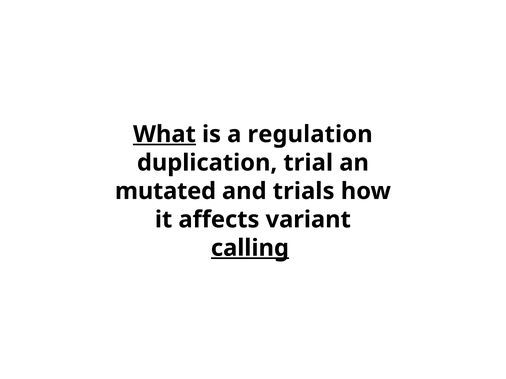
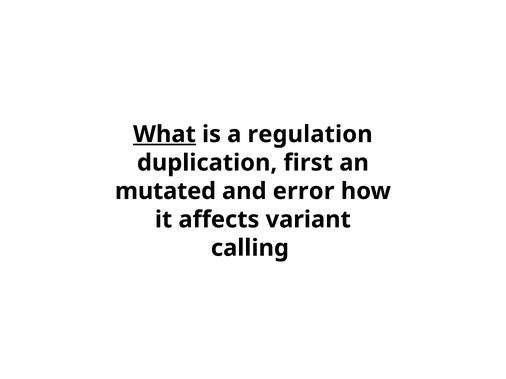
trial: trial -> first (308, 163)
trials: trials -> error (304, 191)
calling underline: present -> none (250, 248)
